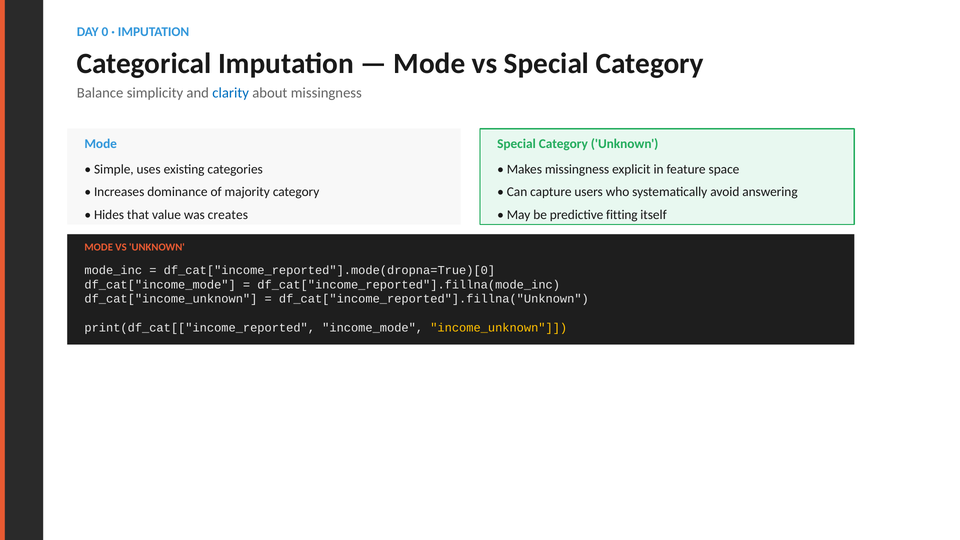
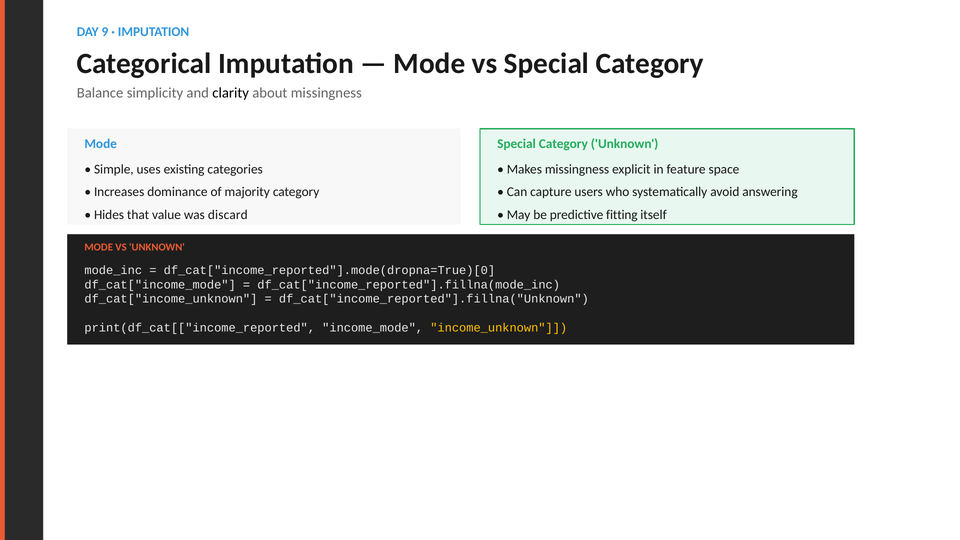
0: 0 -> 9 (105, 32)
clarity colour: blue -> black (231, 93)
creates: creates -> discard (228, 215)
